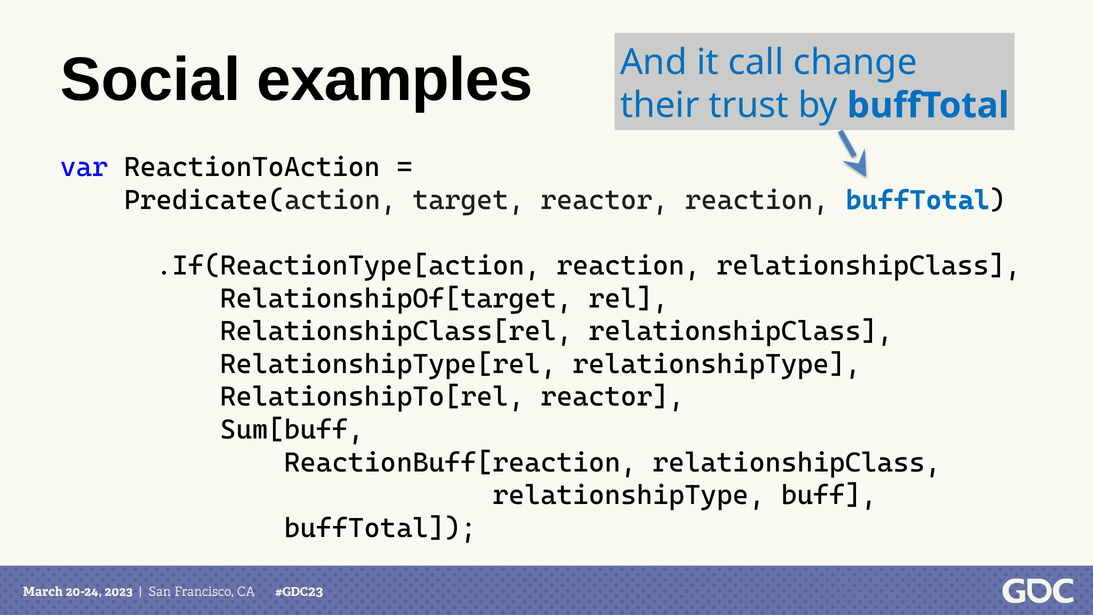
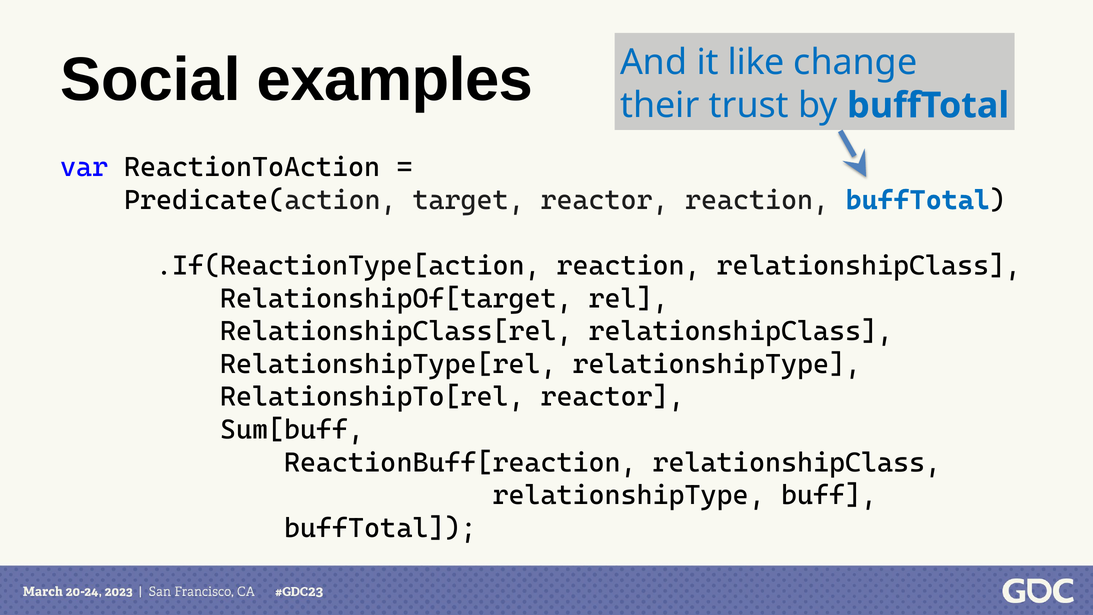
call: call -> like (756, 62)
